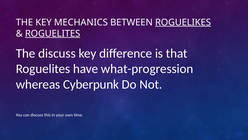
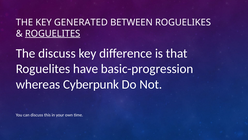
MECHANICS: MECHANICS -> GENERATED (81, 22)
ROGUELIKES underline: present -> none (183, 22)
what-progression: what-progression -> basic-progression (147, 69)
